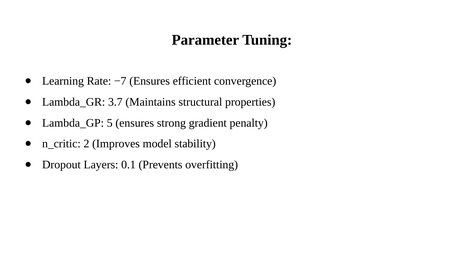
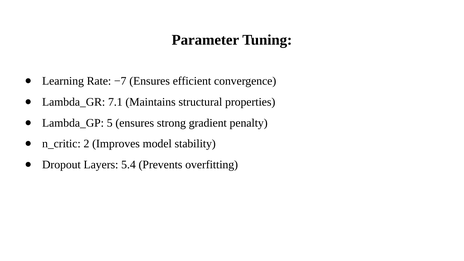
3.7: 3.7 -> 7.1 (115, 102)
0.1: 0.1 -> 5.4 (128, 165)
